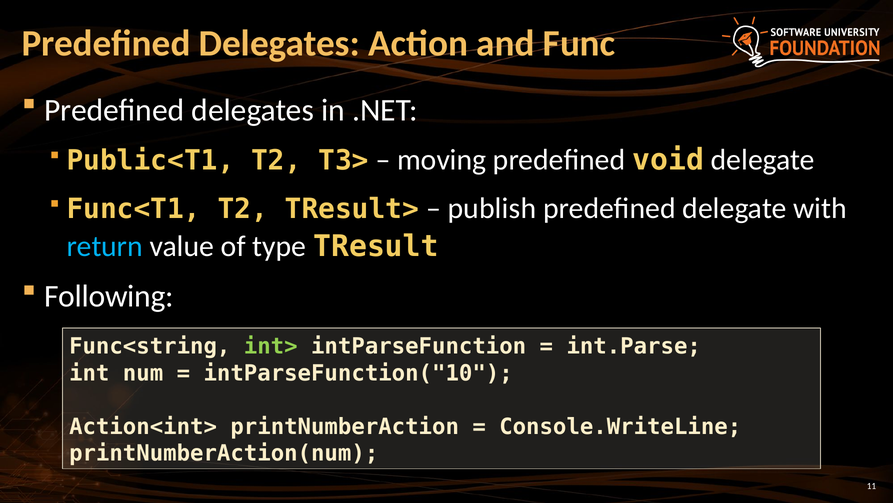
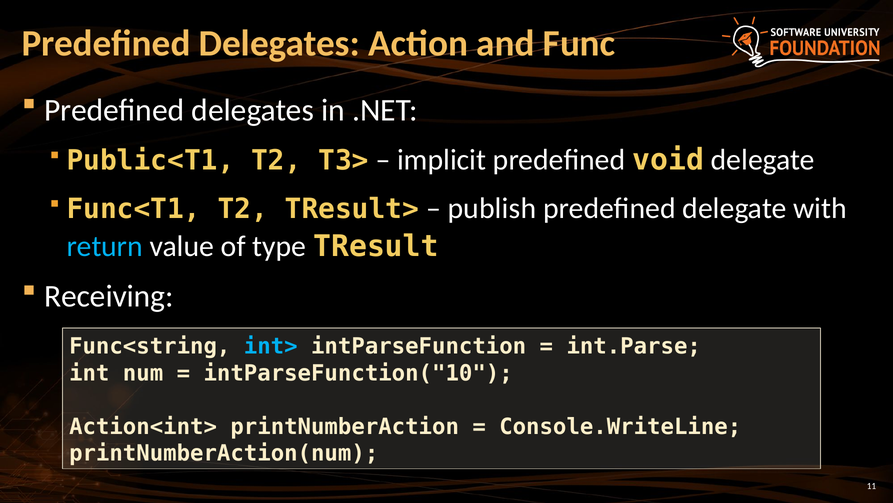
moving: moving -> implicit (442, 160)
Following: Following -> Receiving (109, 296)
int> colour: light green -> light blue (271, 346)
